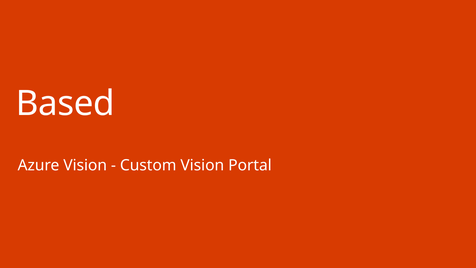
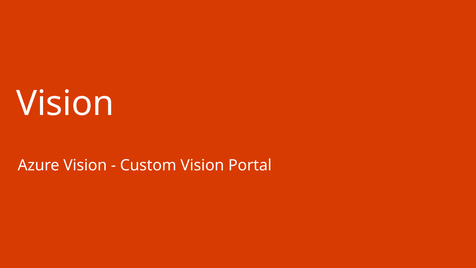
Based: Based -> Vision (65, 104)
